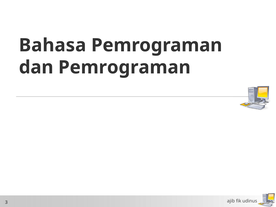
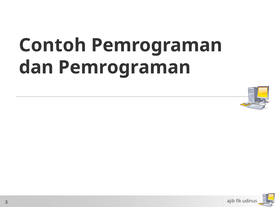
Bahasa: Bahasa -> Contoh (53, 45)
